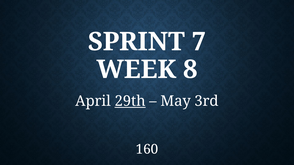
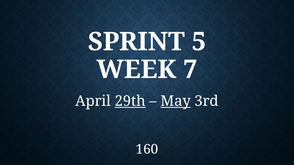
7: 7 -> 5 (199, 42)
8: 8 -> 7 (190, 70)
May underline: none -> present (176, 101)
